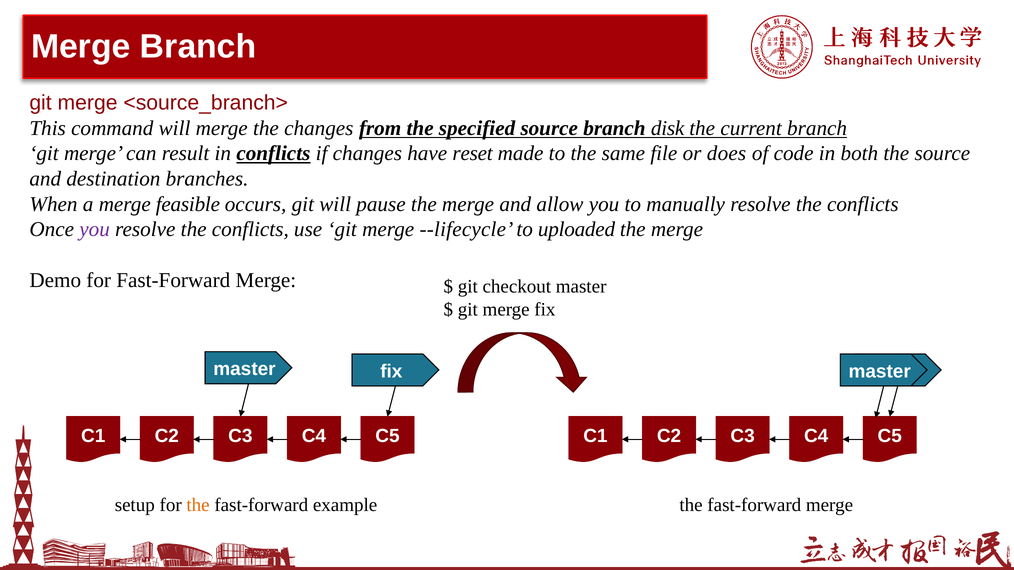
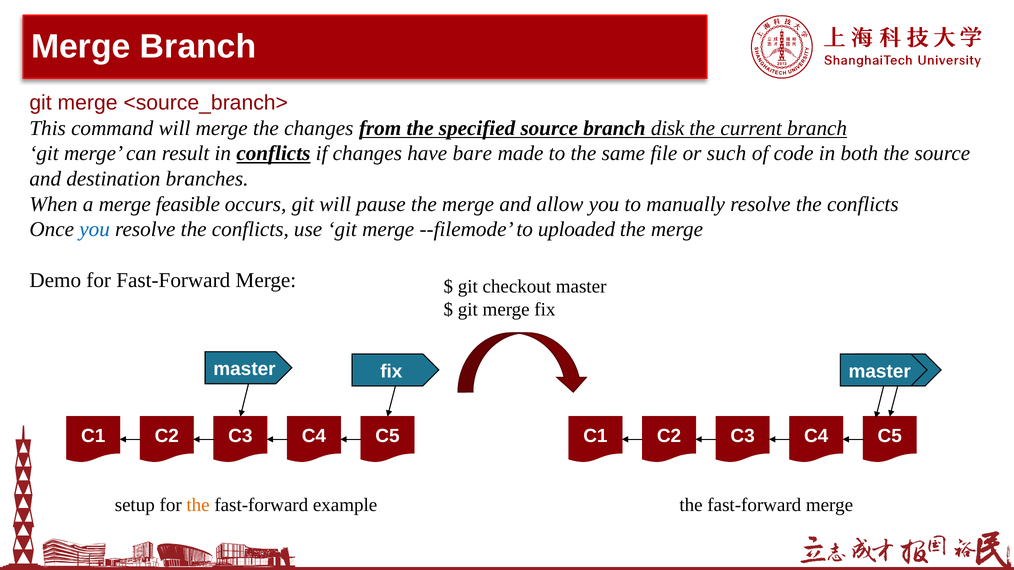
reset: reset -> bare (472, 154)
does: does -> such (727, 154)
you colour: purple -> blue (95, 230)
--lifecycle: --lifecycle -> --filemode (467, 230)
